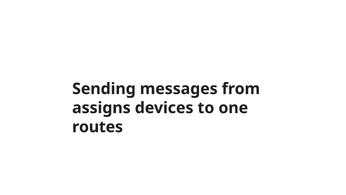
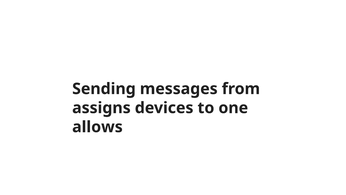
routes: routes -> allows (97, 127)
